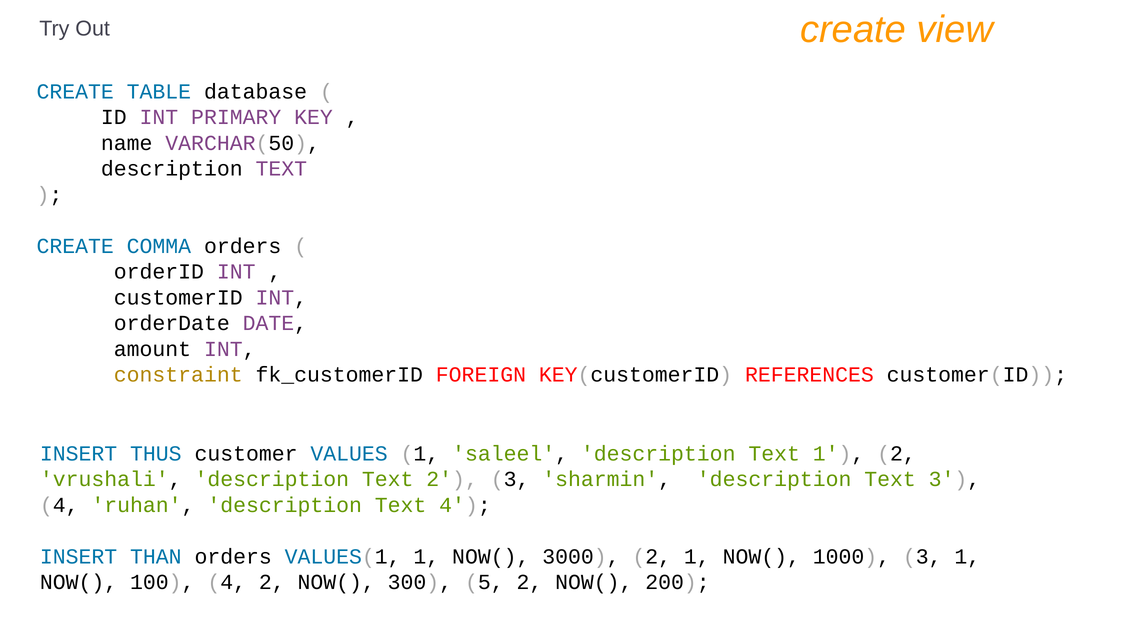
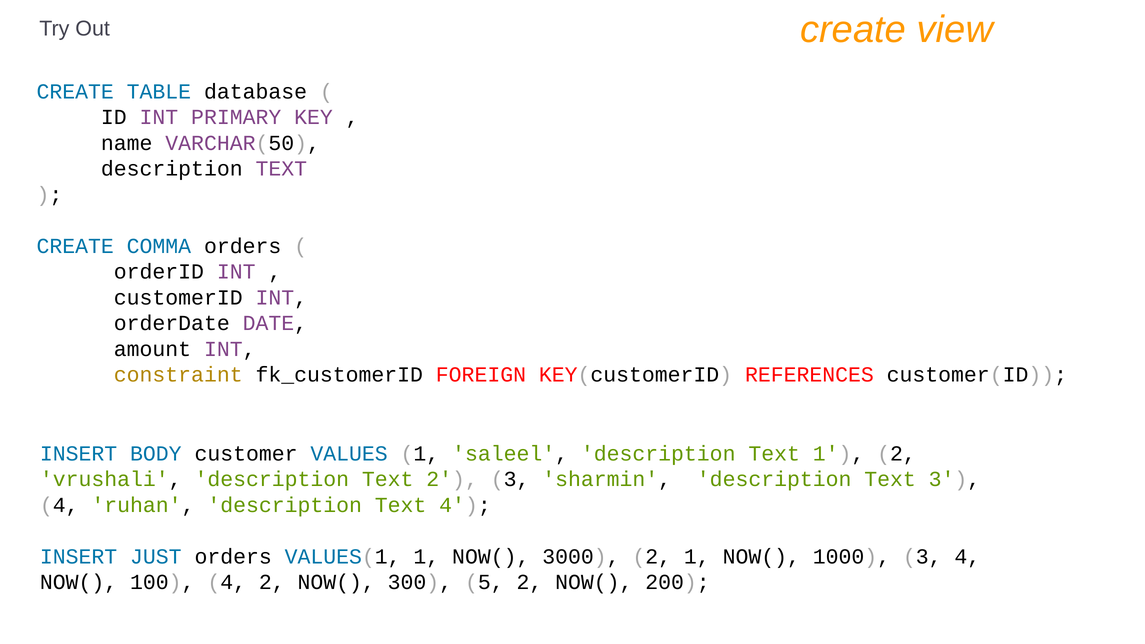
THUS: THUS -> BODY (156, 453)
THAN: THAN -> JUST (156, 557)
1000 3 1: 1 -> 4 (967, 557)
